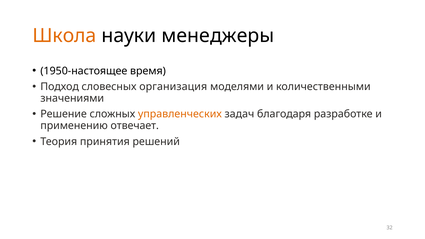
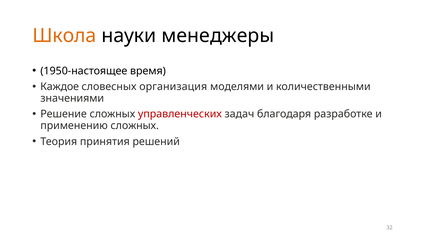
Подход: Подход -> Каждое (60, 87)
управленческих colour: orange -> red (180, 114)
применению отвечает: отвечает -> сложных (135, 126)
